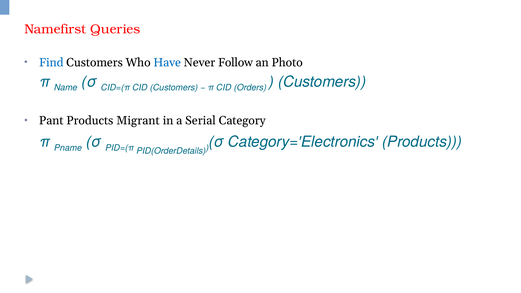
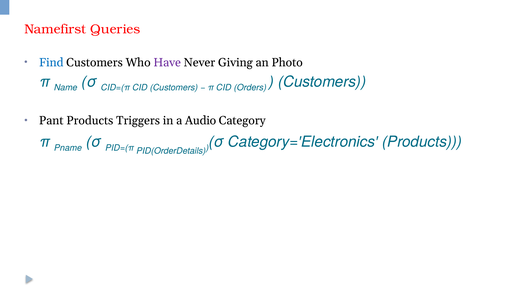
Have colour: blue -> purple (167, 63)
Follow: Follow -> Giving (235, 63)
Migrant: Migrant -> Triggers (138, 121)
Serial: Serial -> Audio (201, 121)
